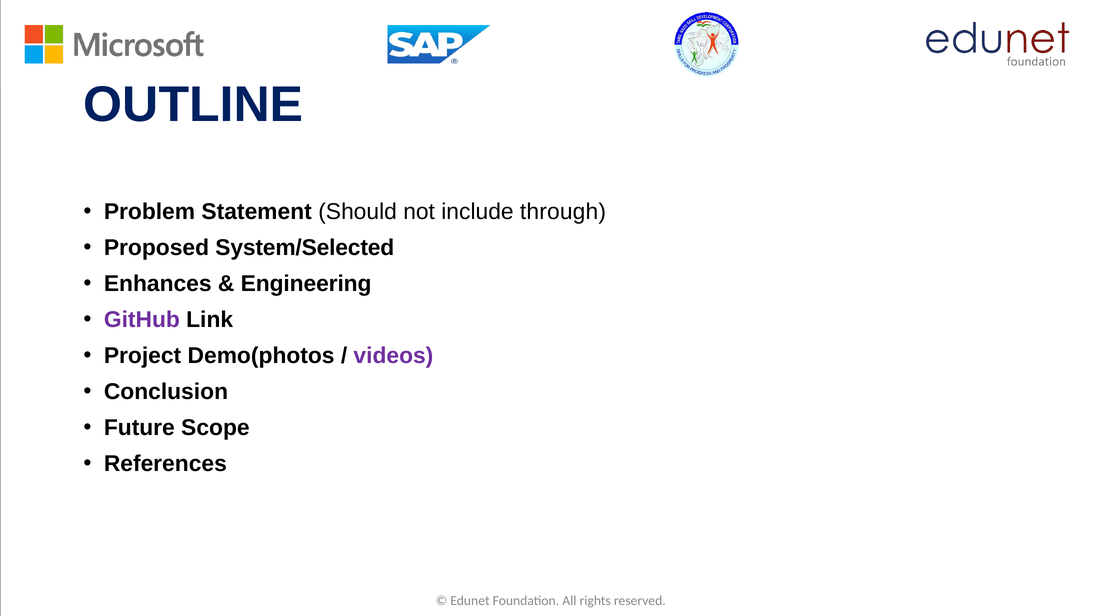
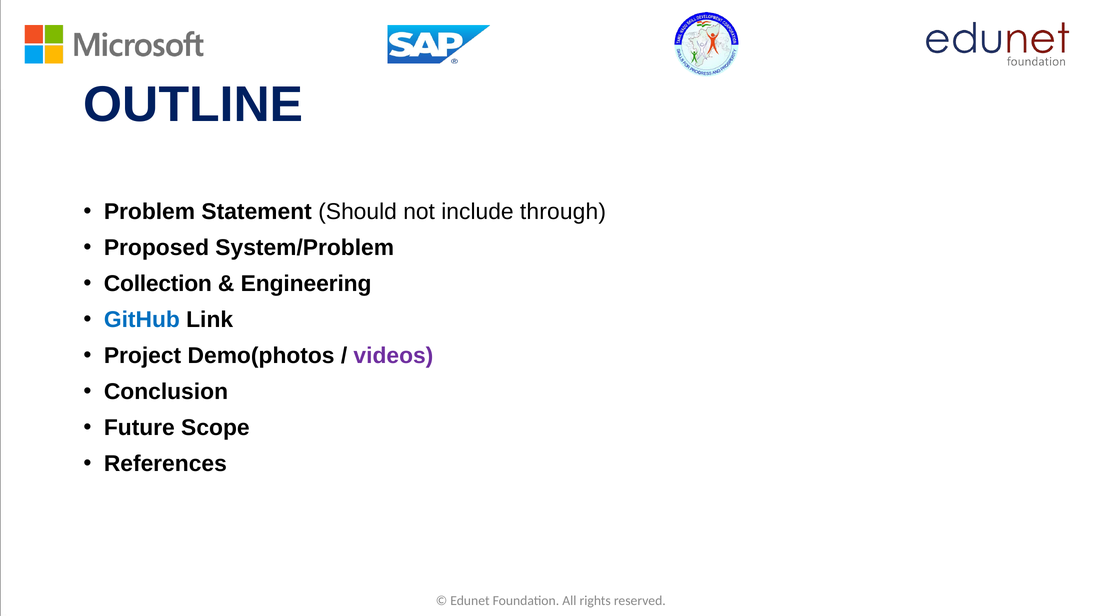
System/Selected: System/Selected -> System/Problem (305, 247)
Enhances: Enhances -> Collection (158, 283)
GitHub colour: purple -> blue (142, 319)
